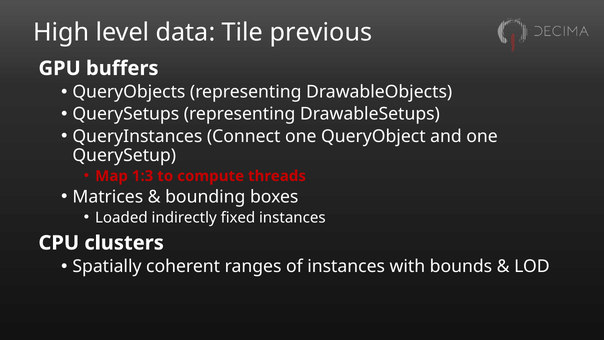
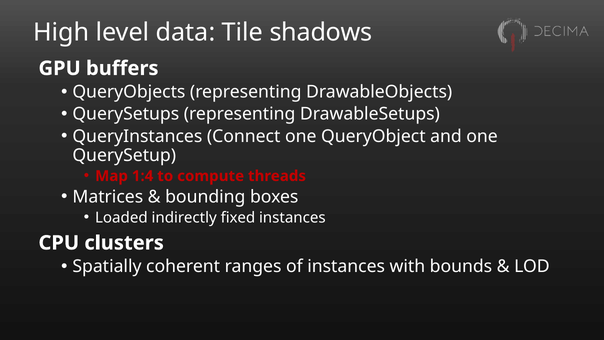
previous: previous -> shadows (321, 33)
1:3: 1:3 -> 1:4 (143, 176)
